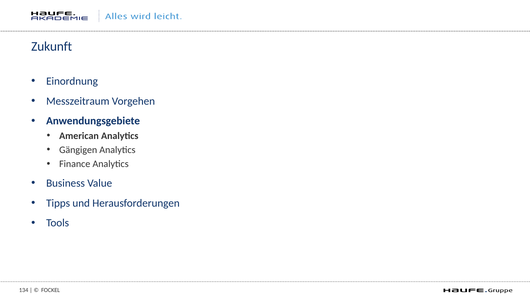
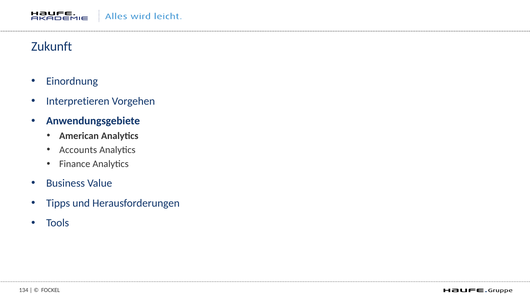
Messzeitraum: Messzeitraum -> Interpretieren (78, 101)
Gängigen: Gängigen -> Accounts (78, 150)
